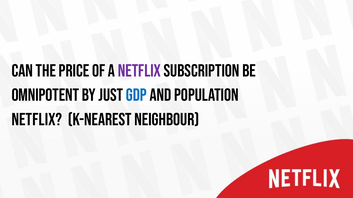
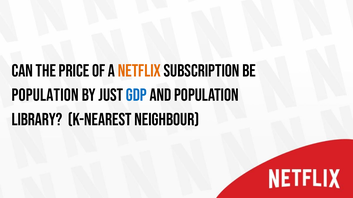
netflix colour: purple -> orange (139, 71)
omnipotent: omnipotent -> population (45, 95)
netflix: netflix -> library (37, 120)
